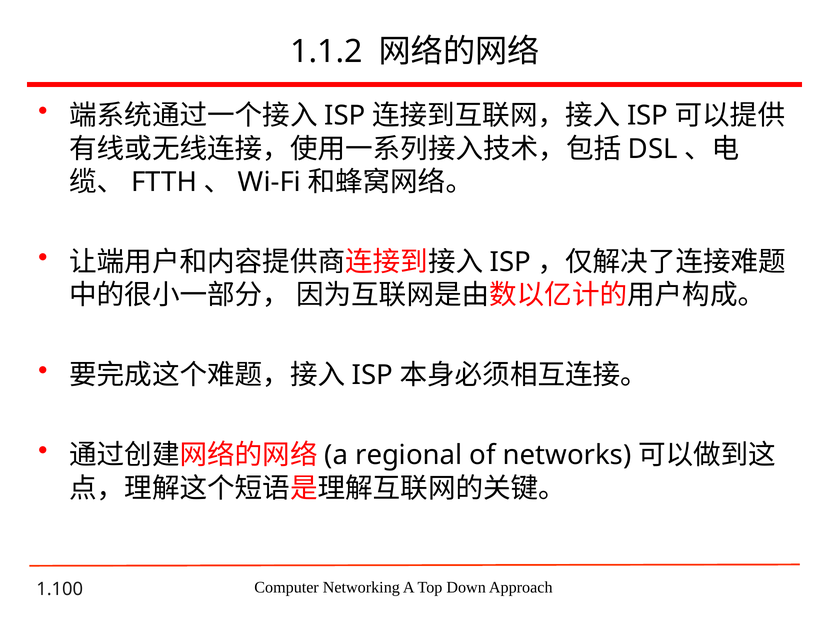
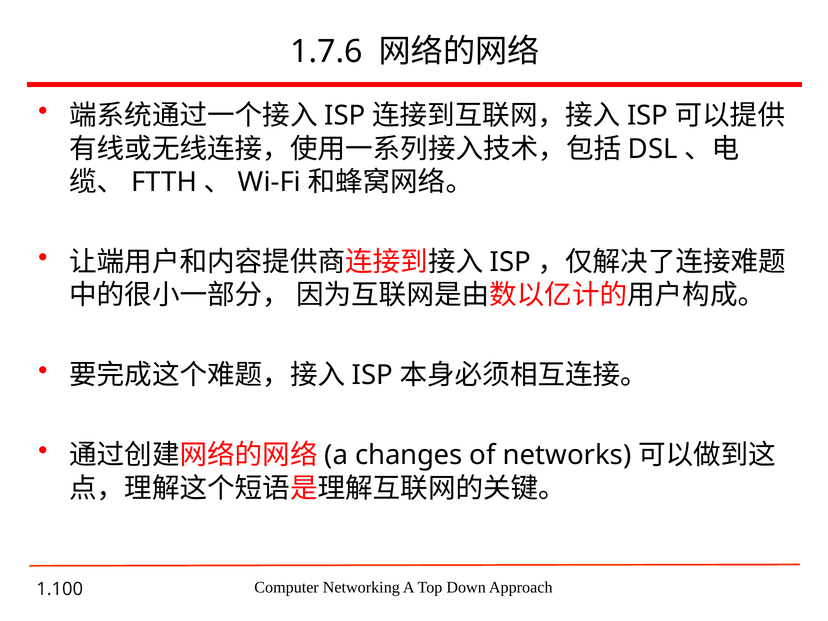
1.1.2: 1.1.2 -> 1.7.6 (326, 51)
regional: regional -> changes (409, 455)
